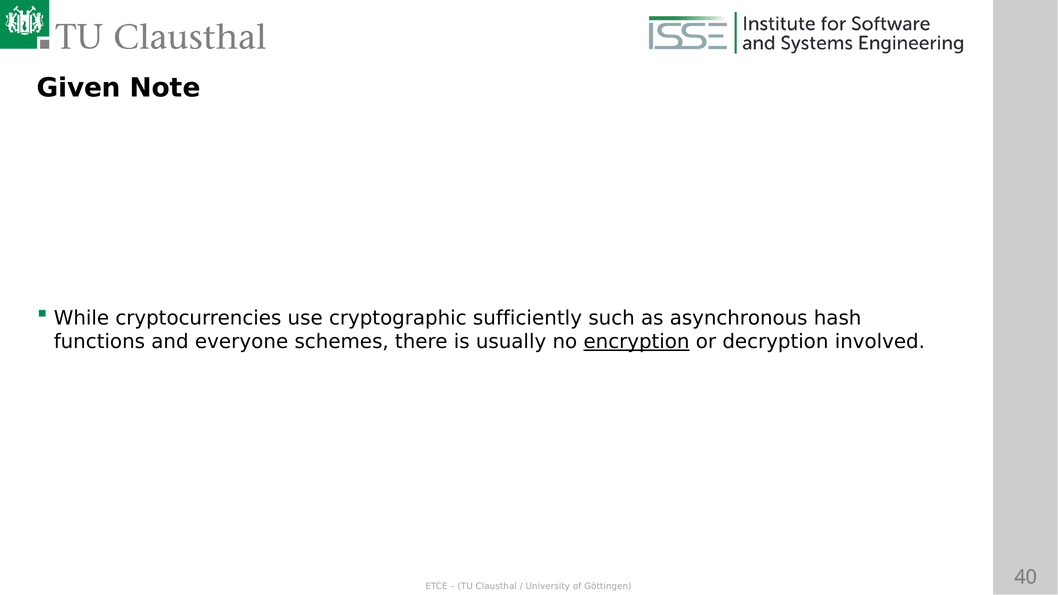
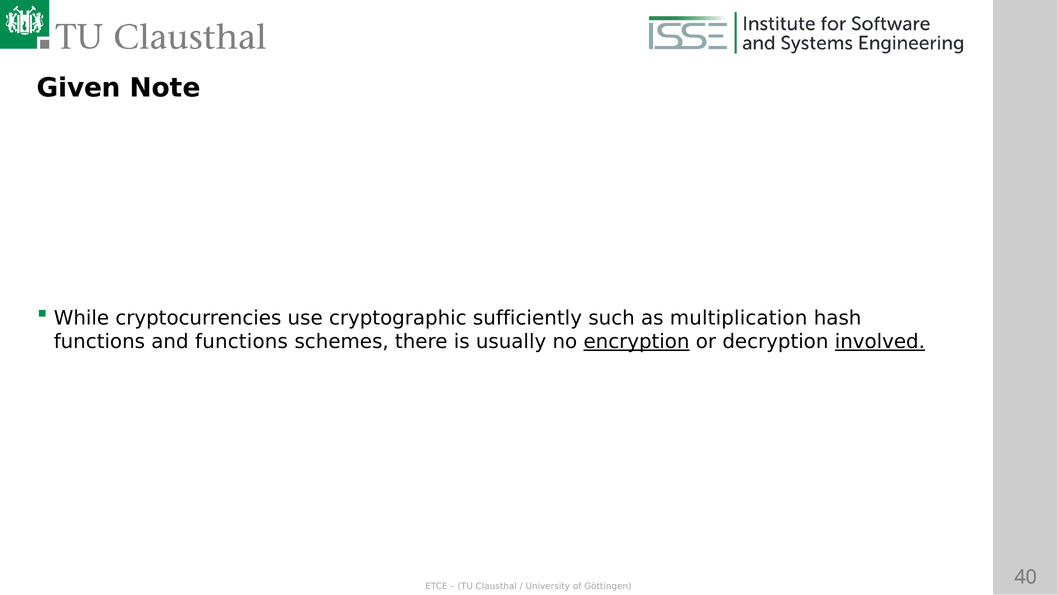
asynchronous: asynchronous -> multiplication (739, 318)
and everyone: everyone -> functions (241, 342)
involved underline: none -> present (880, 342)
